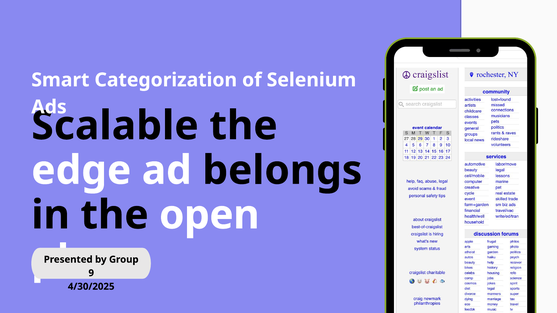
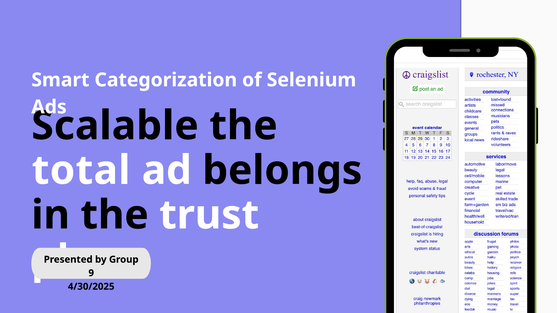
edge: edge -> total (81, 171)
open: open -> trust (209, 215)
